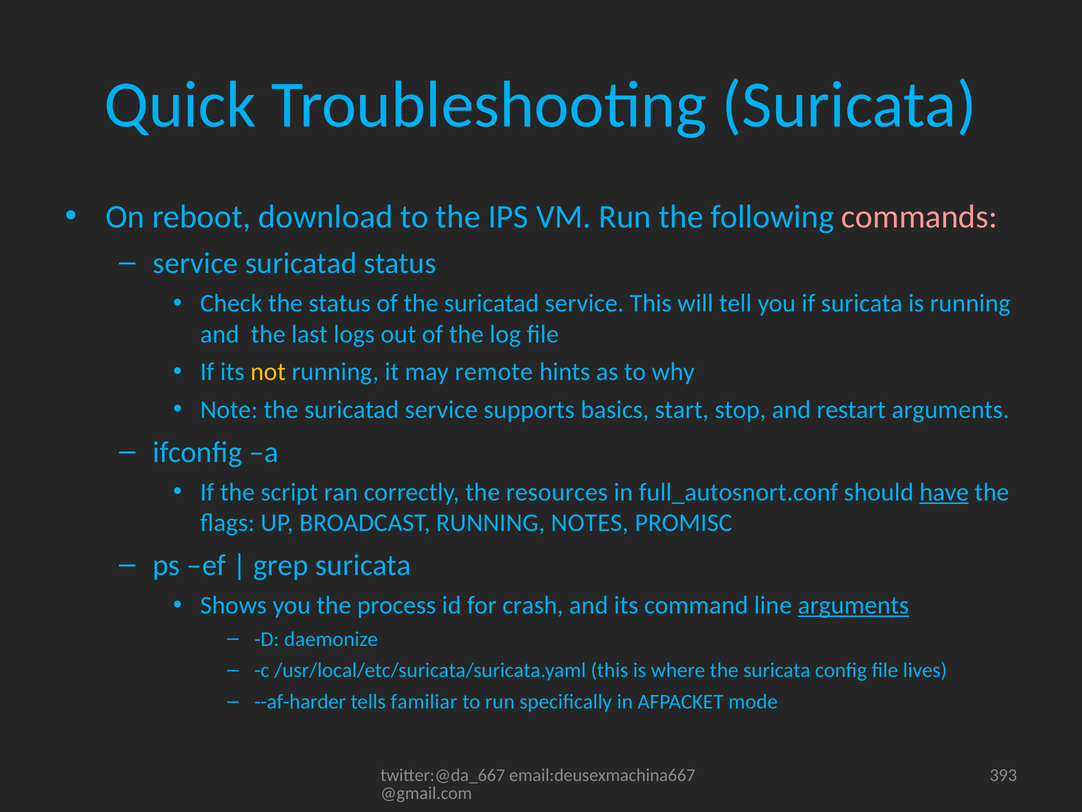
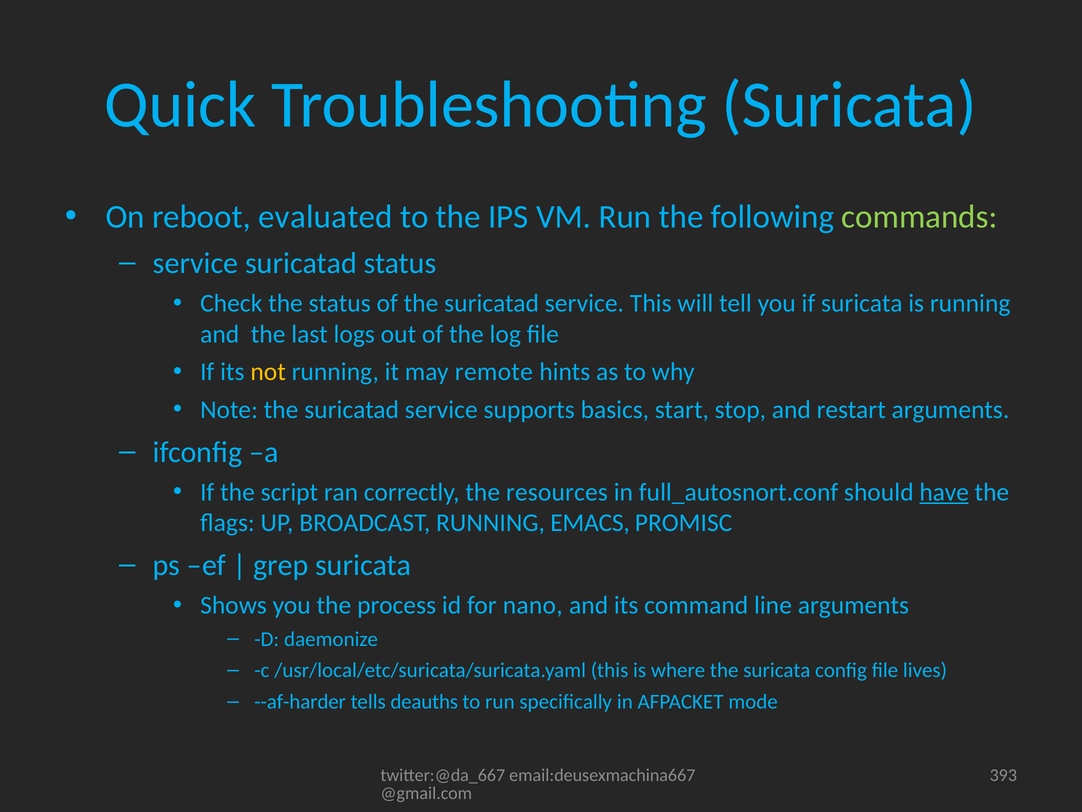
download: download -> evaluated (326, 217)
commands colour: pink -> light green (919, 217)
NOTES: NOTES -> EMACS (590, 523)
crash: crash -> nano (533, 605)
arguments underline: present -> none (853, 605)
familiar: familiar -> deauths (424, 701)
